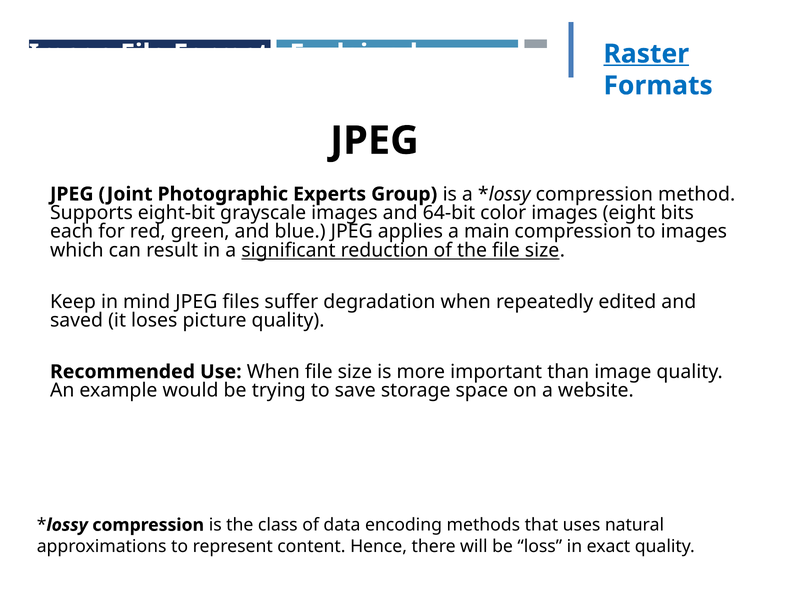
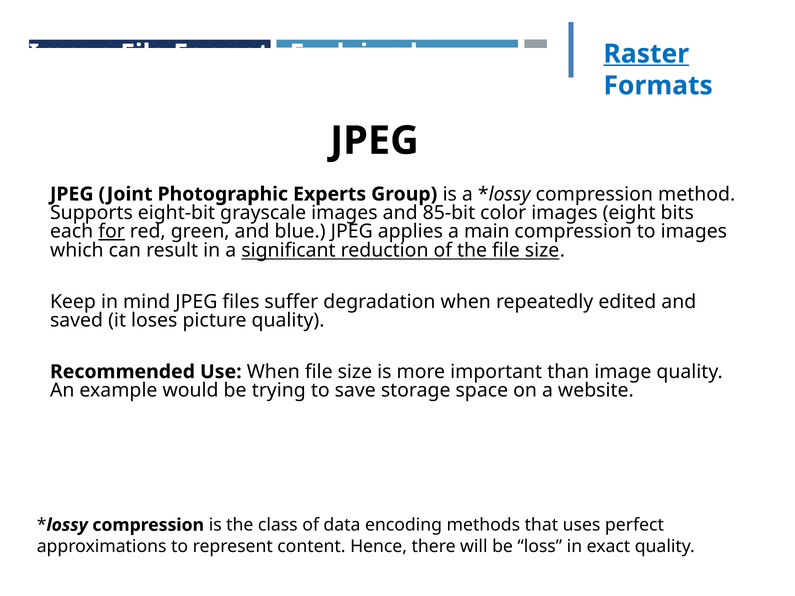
64-bit: 64-bit -> 85-bit (449, 213)
for underline: none -> present (112, 232)
natural: natural -> perfect (634, 525)
